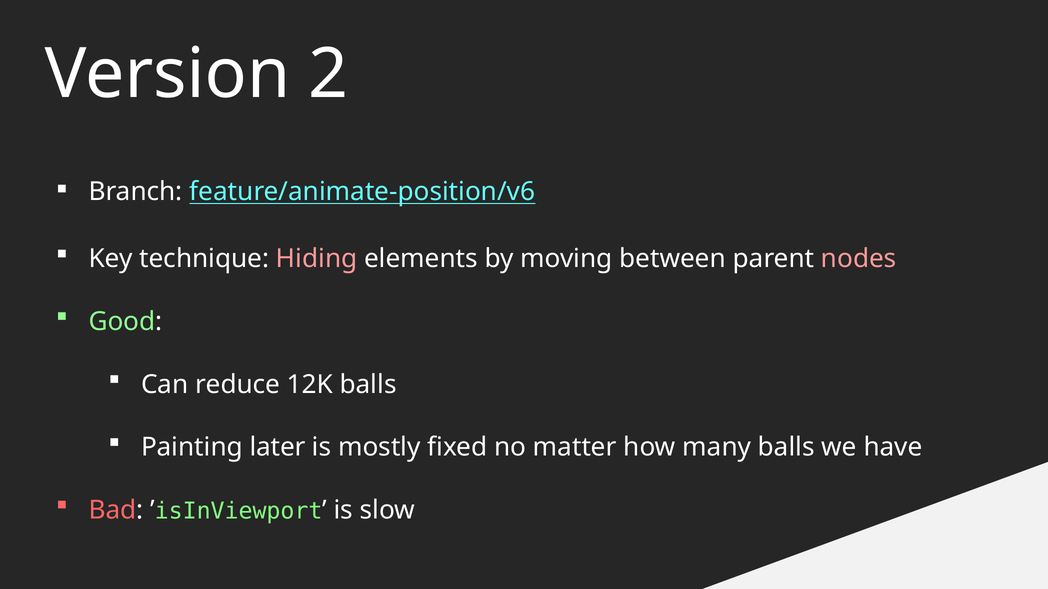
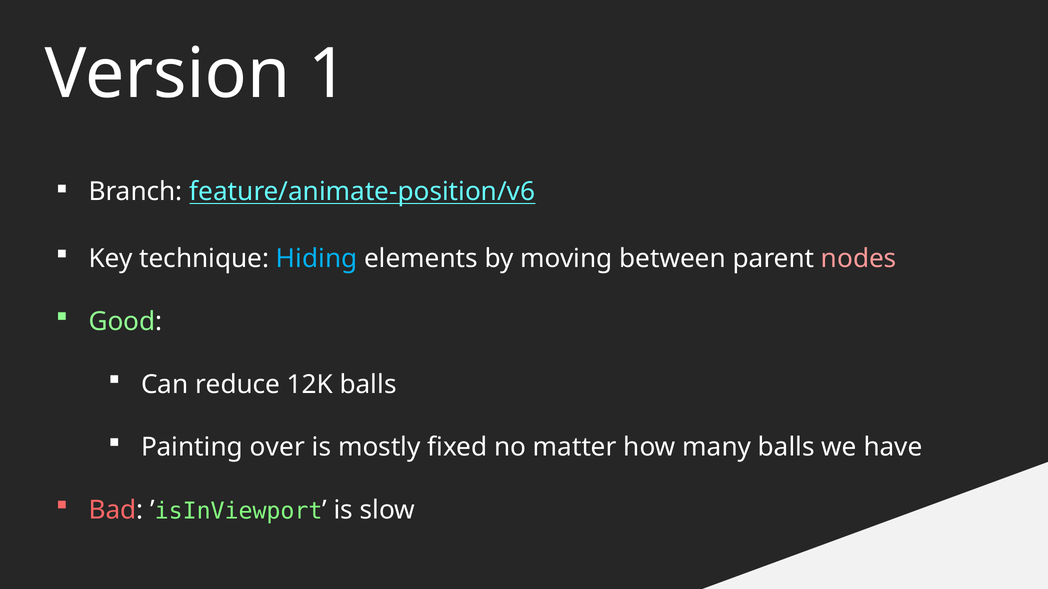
2: 2 -> 1 (328, 74)
Hiding colour: pink -> light blue (317, 259)
later: later -> over (277, 448)
